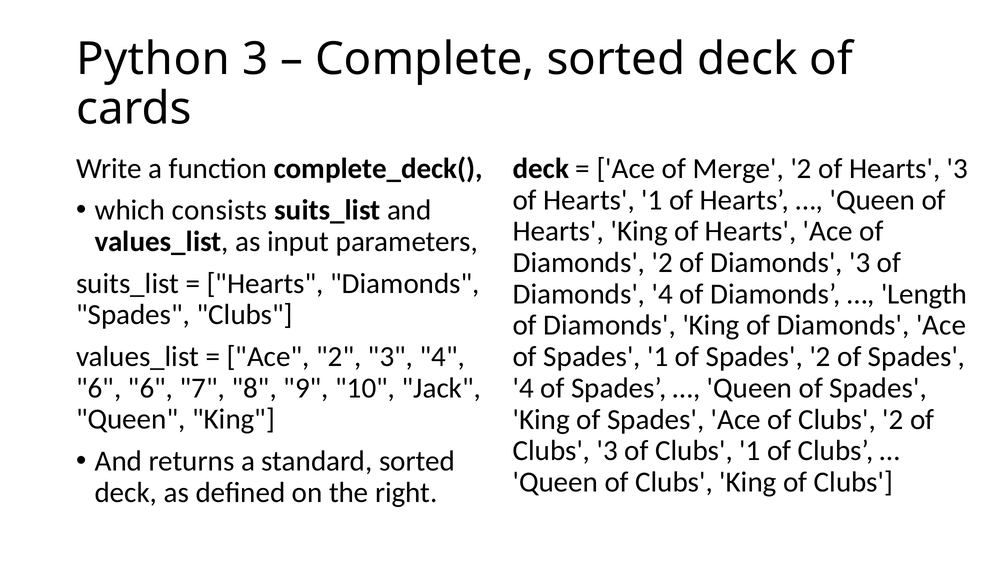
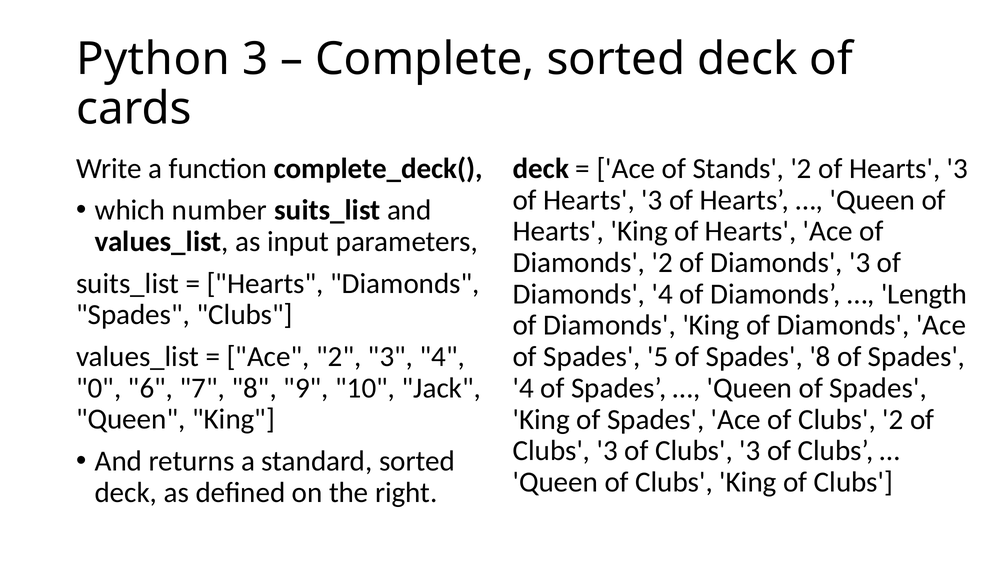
Merge: Merge -> Stands (738, 169)
1: 1 -> 3 (652, 200)
consists: consists -> number (220, 210)
Spades 1: 1 -> 5 (658, 357)
Spades 2: 2 -> 8 (820, 357)
6: 6 -> 0 (99, 388)
3 of Clubs 1: 1 -> 3 (750, 451)
